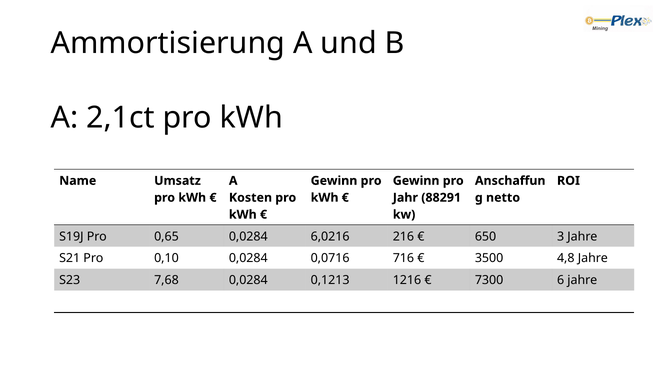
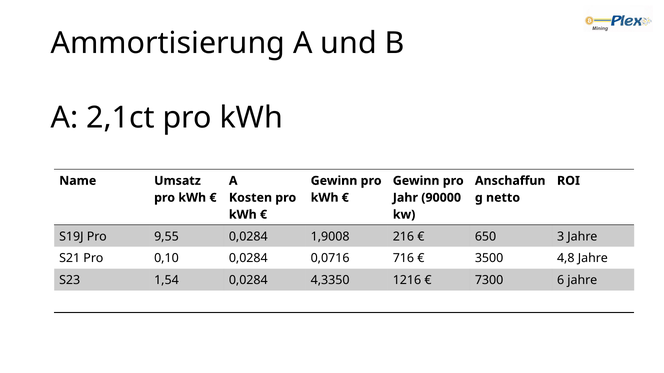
88291: 88291 -> 90000 (441, 198)
0,65: 0,65 -> 9,55 (166, 237)
6,0216: 6,0216 -> 1,9008 (330, 237)
7,68: 7,68 -> 1,54 (166, 281)
0,1213: 0,1213 -> 4,3350 (330, 281)
